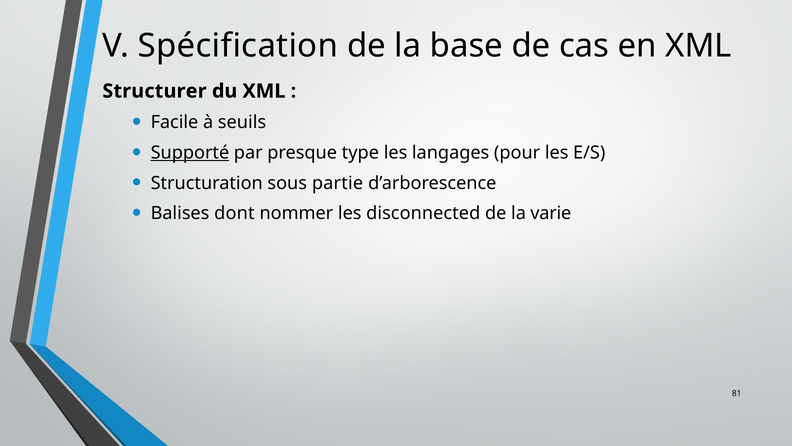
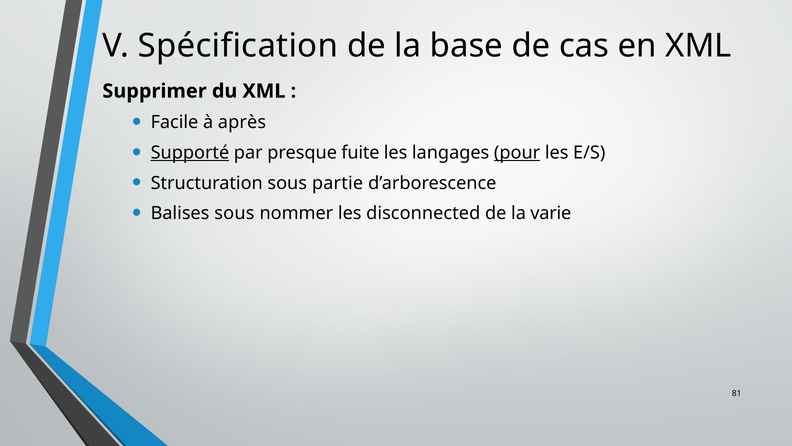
Structurer: Structurer -> Supprimer (155, 91)
seuils: seuils -> après (242, 122)
type: type -> fuite (360, 153)
pour underline: none -> present (517, 153)
Balises dont: dont -> sous (234, 213)
